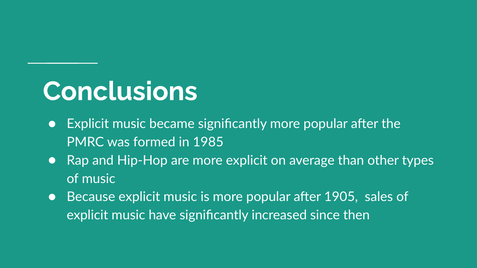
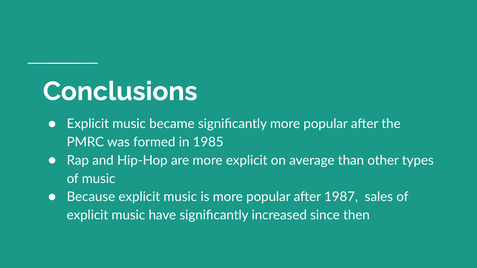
1905: 1905 -> 1987 (341, 197)
